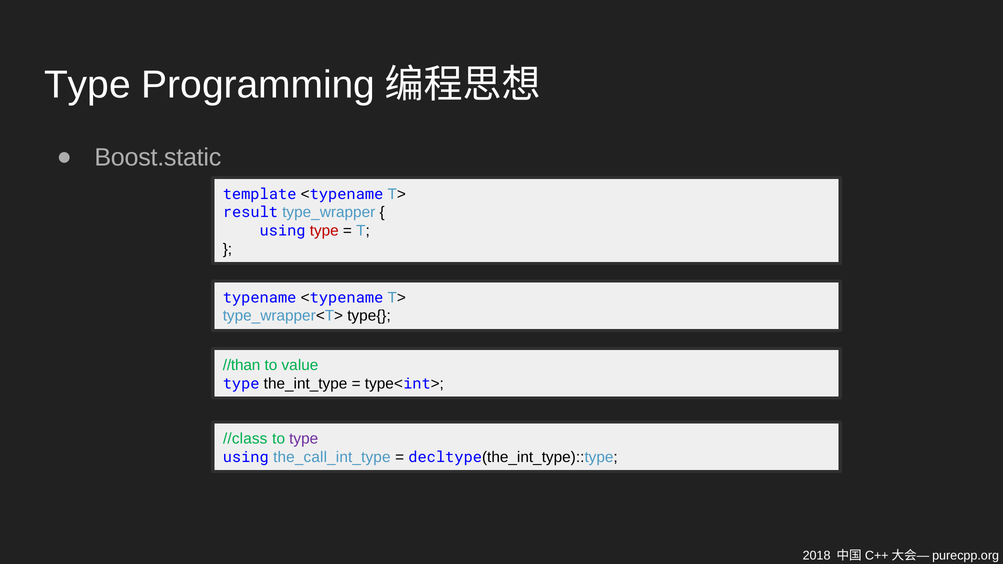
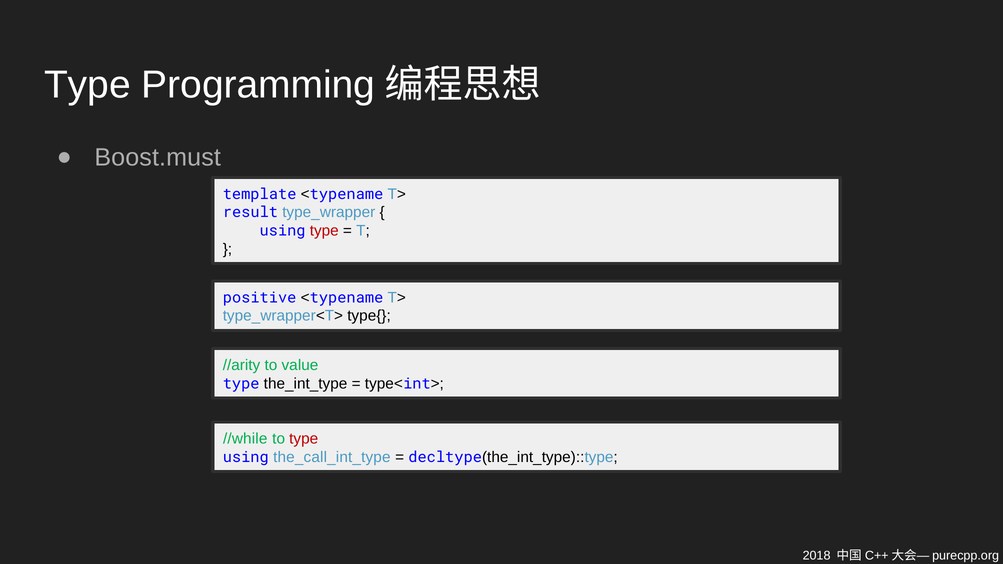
Boost.static: Boost.static -> Boost.must (158, 158)
typename: typename -> positive (260, 298)
//than: //than -> //arity (241, 365)
//class: //class -> //while (245, 439)
type colour: purple -> red (304, 439)
